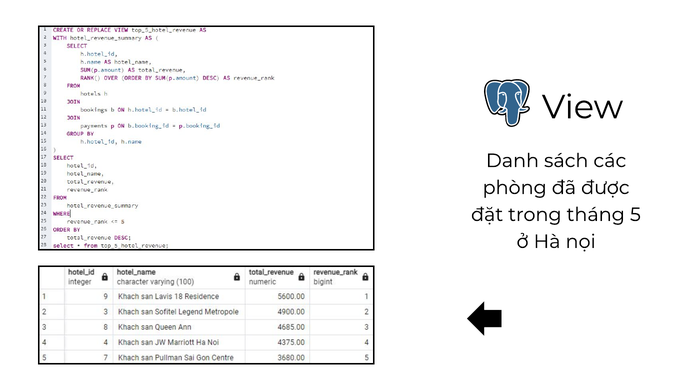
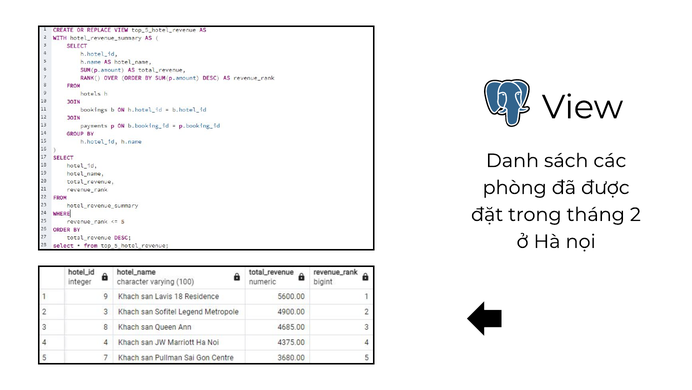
5: 5 -> 2 (635, 214)
